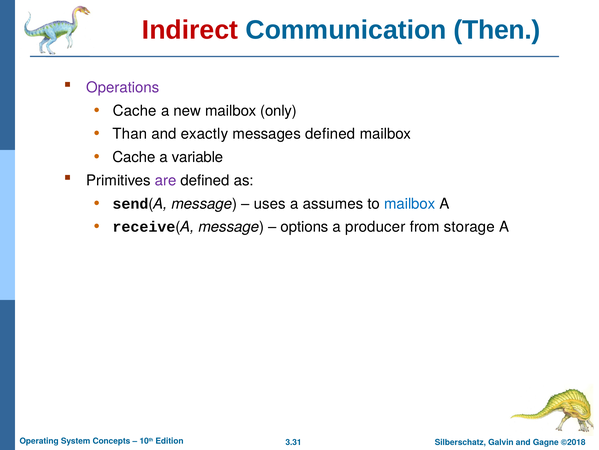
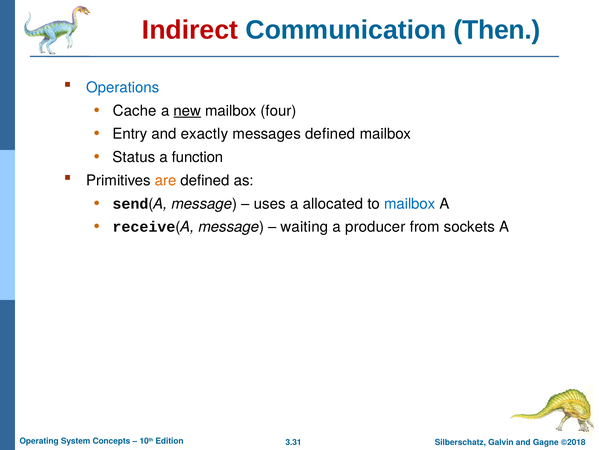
Operations colour: purple -> blue (123, 87)
new underline: none -> present (187, 111)
only: only -> four (279, 111)
Than: Than -> Entry (130, 134)
Cache: Cache -> Status (134, 157)
variable: variable -> function (198, 157)
are colour: purple -> orange (166, 180)
assumes: assumes -> allocated (333, 203)
options: options -> waiting (304, 227)
storage: storage -> sockets (469, 227)
